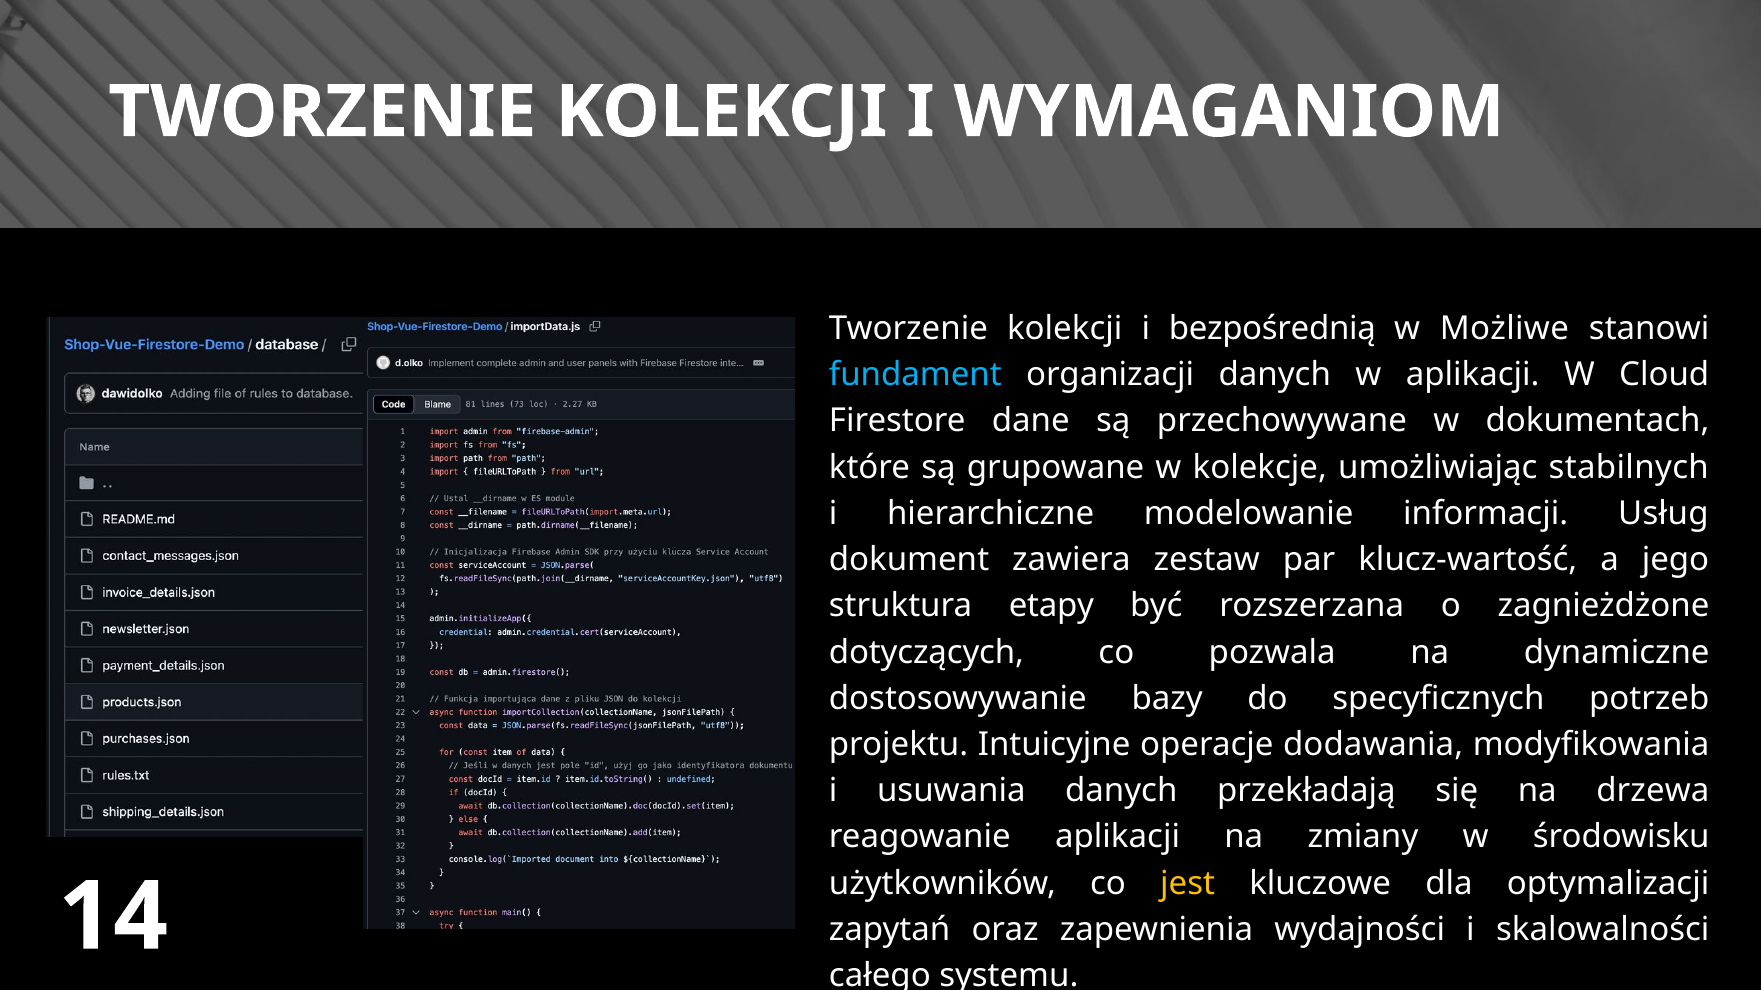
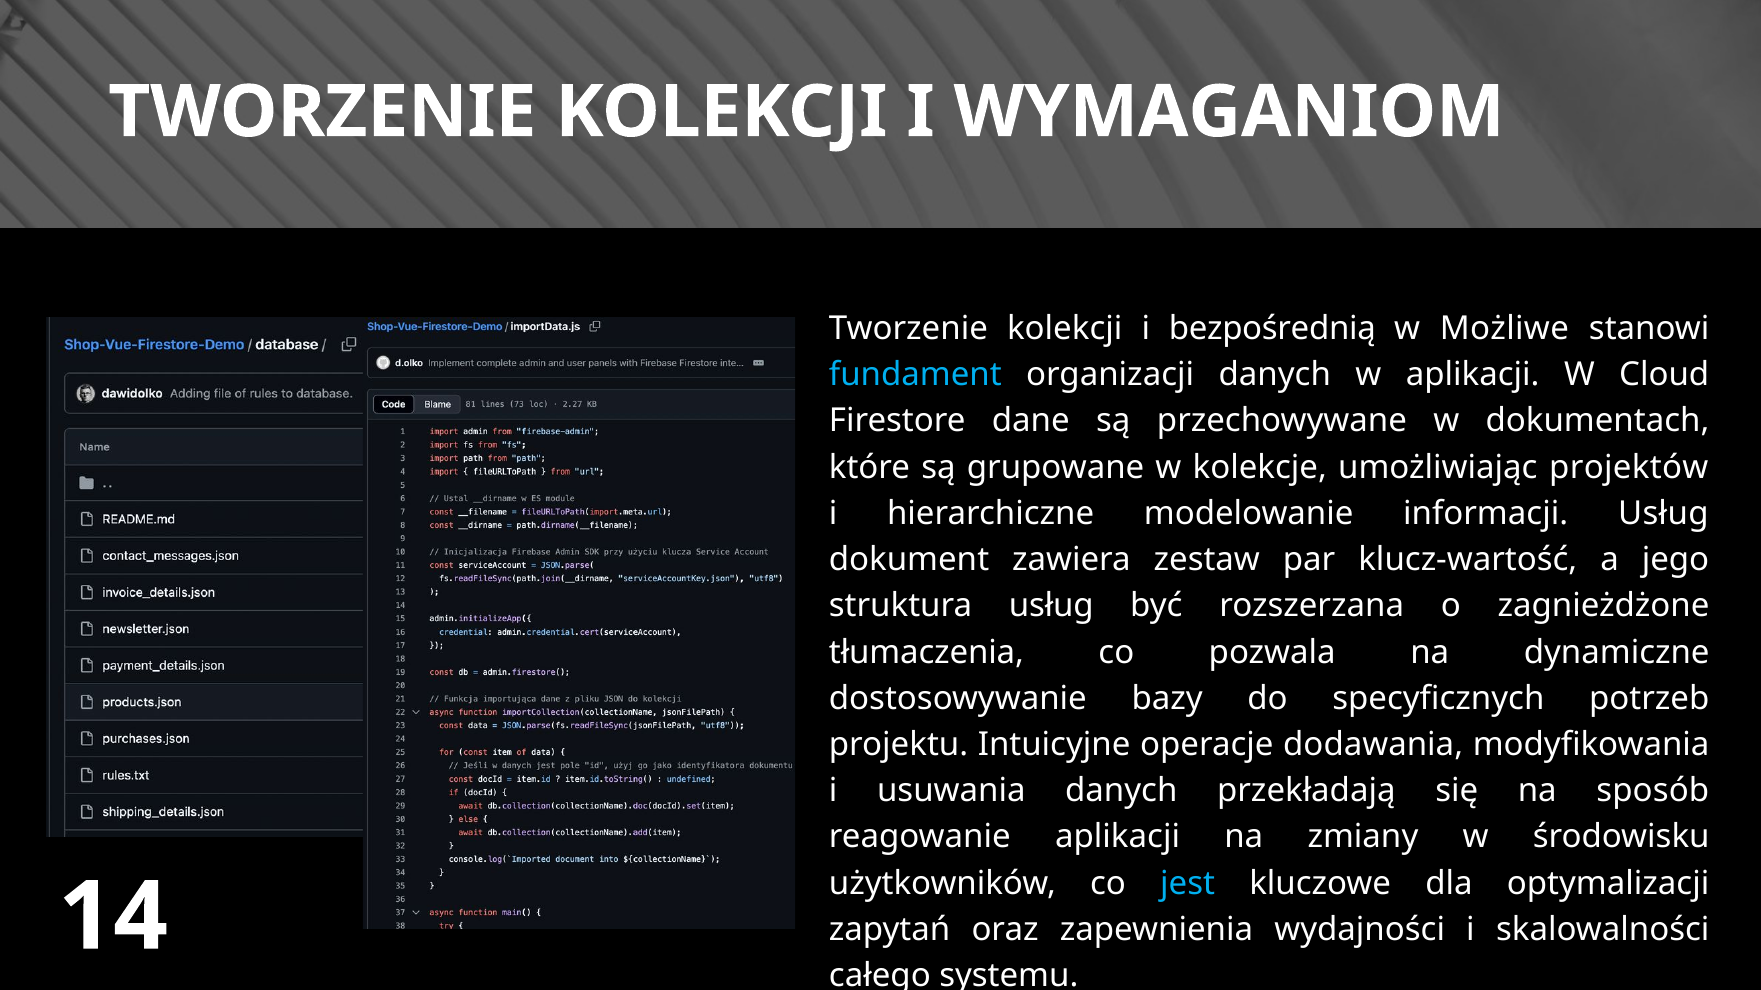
stabilnych: stabilnych -> projektów (1629, 468)
struktura etapy: etapy -> usług (1051, 606)
dotyczących: dotyczących -> tłumaczenia (926, 653)
drzewa: drzewa -> sposób (1653, 791)
jest colour: yellow -> light blue (1188, 884)
